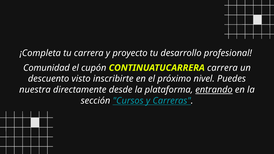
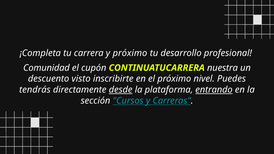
y proyecto: proyecto -> próximo (130, 53)
CONTINUATUCARRERA carrera: carrera -> nuestra (222, 68)
nuestra: nuestra -> tendrás (35, 90)
desde underline: none -> present (121, 90)
